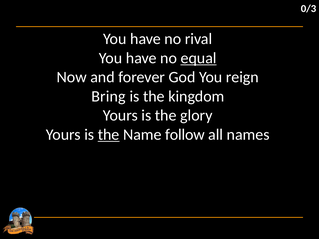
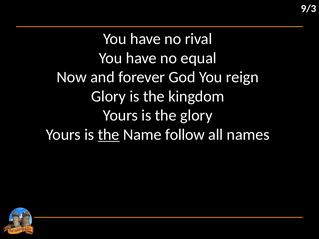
0/3: 0/3 -> 9/3 (309, 9)
equal underline: present -> none (199, 58)
Bring: Bring -> Glory (109, 96)
